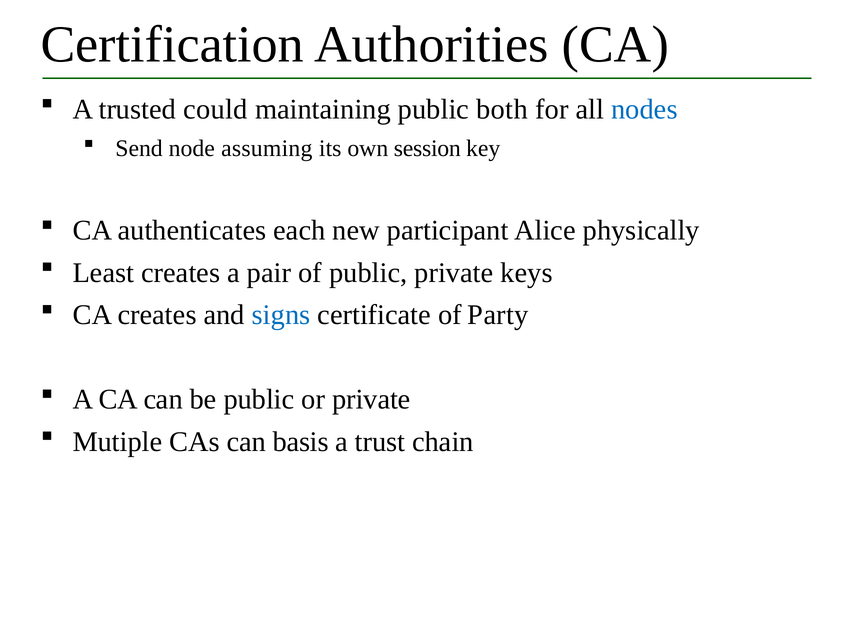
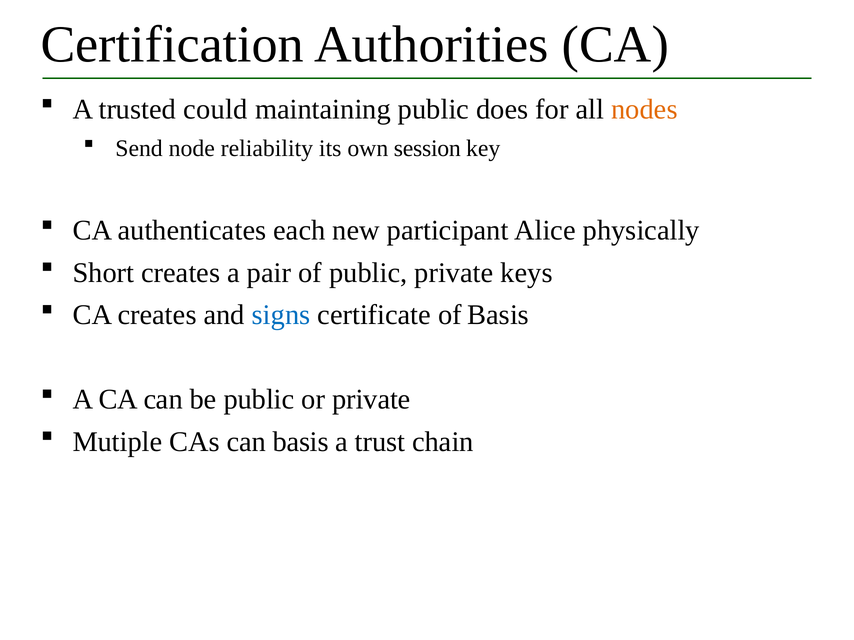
both: both -> does (502, 109)
nodes colour: blue -> orange (644, 109)
assuming: assuming -> reliability (267, 148)
Least: Least -> Short (103, 273)
of Party: Party -> Basis (498, 315)
